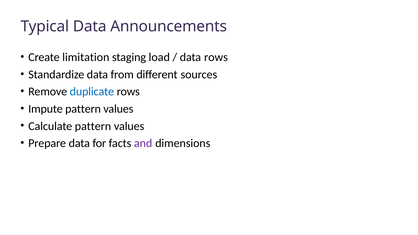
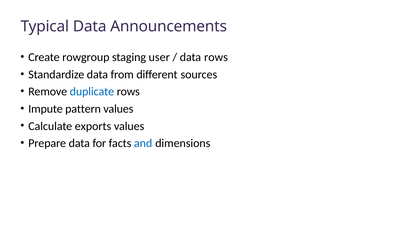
limitation: limitation -> rowgroup (86, 57)
load: load -> user (159, 57)
Calculate pattern: pattern -> exports (93, 126)
and colour: purple -> blue (143, 143)
